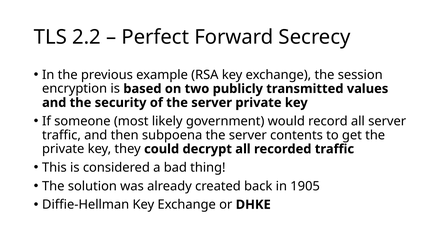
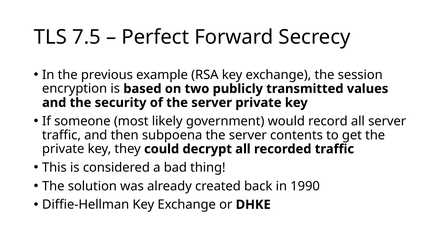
2.2: 2.2 -> 7.5 (86, 37)
1905: 1905 -> 1990 (305, 186)
